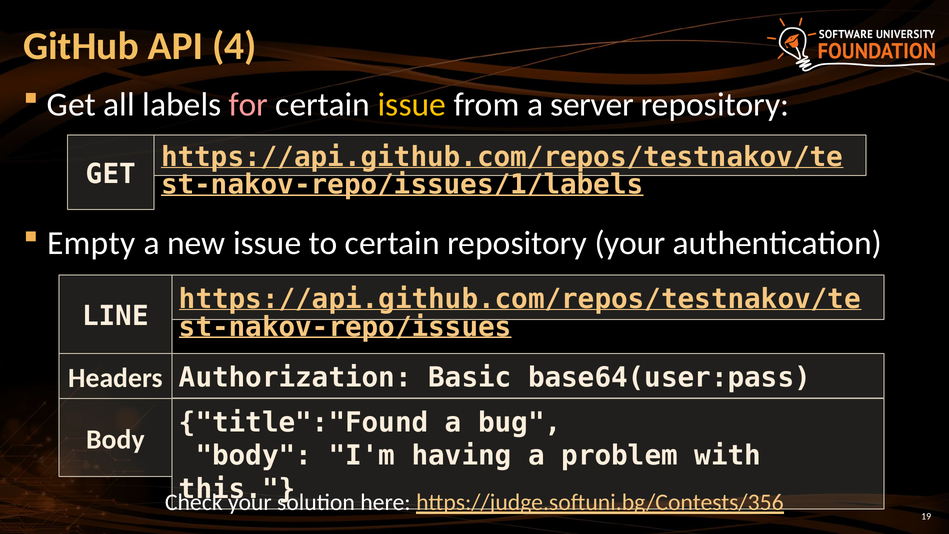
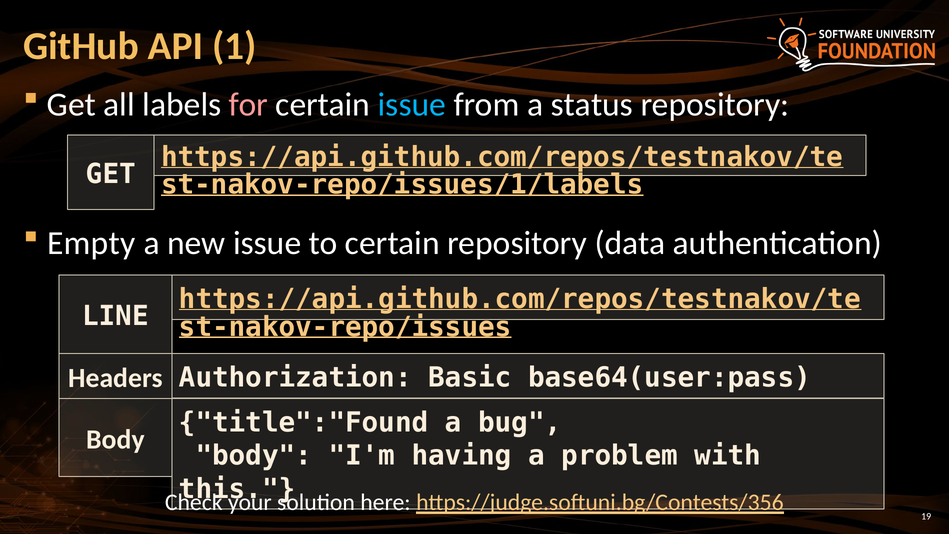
4: 4 -> 1 (234, 46)
issue colour: yellow -> light blue (412, 104)
server: server -> status (592, 104)
repository your: your -> data (630, 243)
